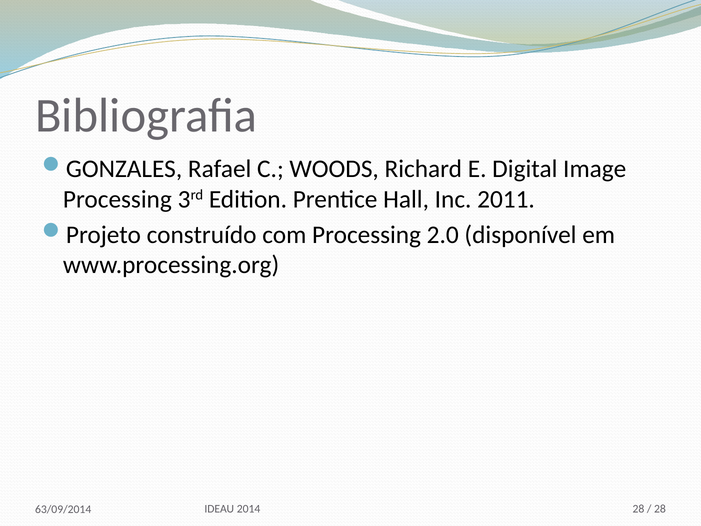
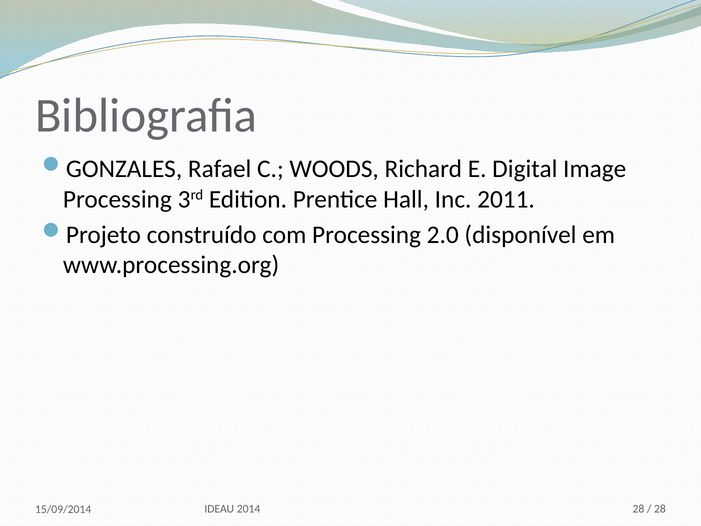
63/09/2014: 63/09/2014 -> 15/09/2014 (63, 509)
